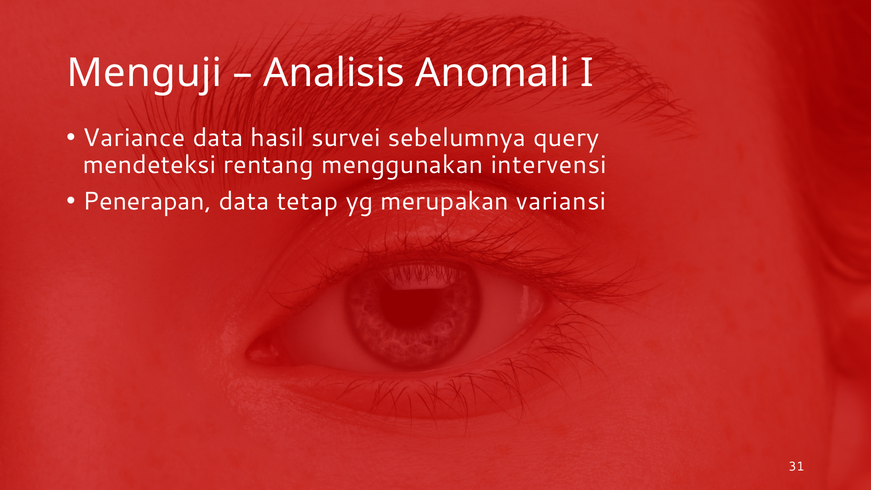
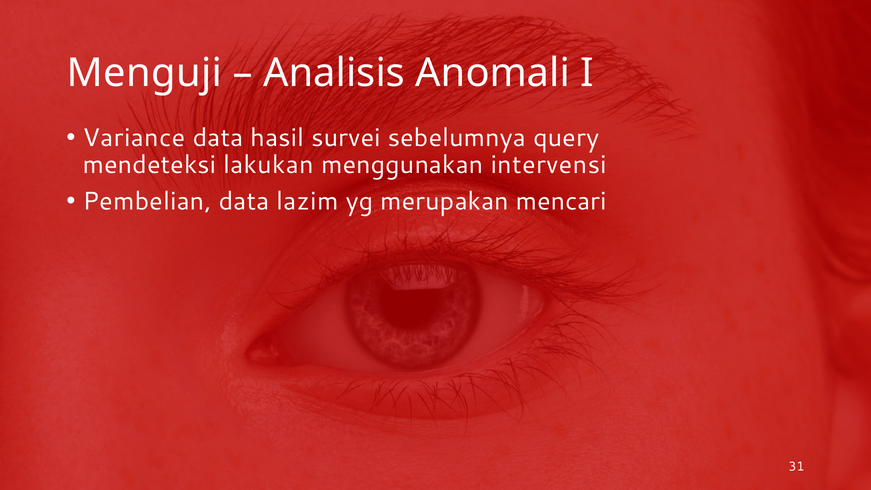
rentang: rentang -> lakukan (269, 165)
Penerapan: Penerapan -> Pembelian (147, 202)
tetap: tetap -> lazim (307, 202)
variansi: variansi -> mencari (561, 202)
